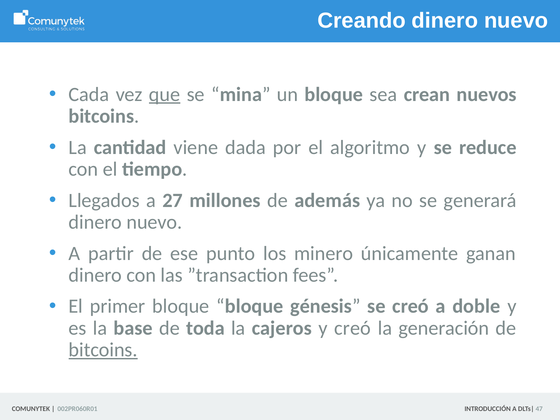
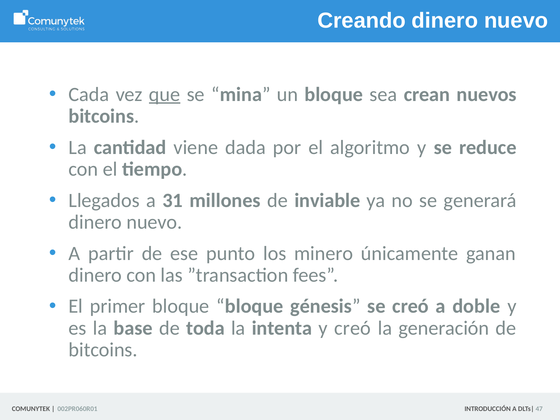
27: 27 -> 31 (173, 200)
además: además -> inviable (327, 200)
cajeros: cajeros -> intenta (282, 328)
bitcoins underline: present -> none (103, 350)
